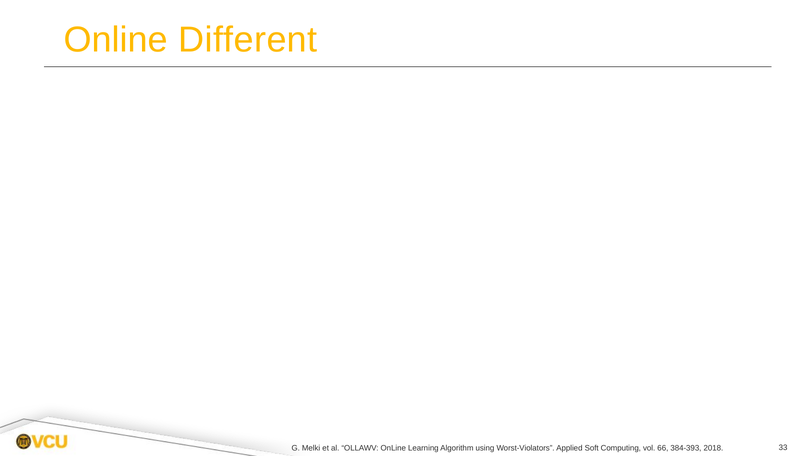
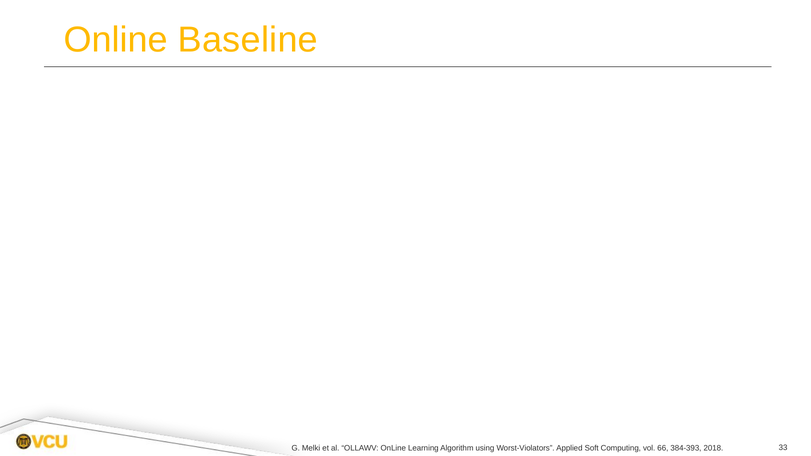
Different: Different -> Baseline (248, 40)
